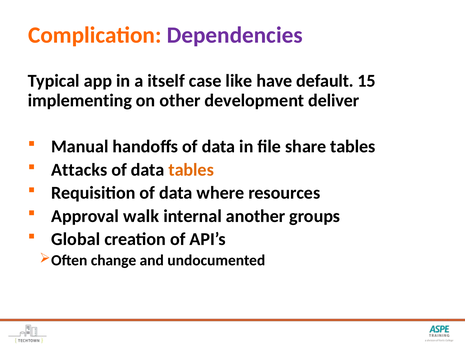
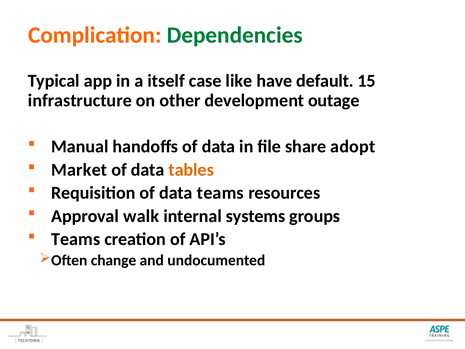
Dependencies colour: purple -> green (235, 35)
implementing: implementing -> infrastructure (80, 100)
deliver: deliver -> outage (334, 100)
share tables: tables -> adopt (353, 147)
Attacks: Attacks -> Market (79, 170)
data where: where -> teams (220, 193)
another: another -> systems (256, 216)
Global: Global -> Teams (76, 239)
